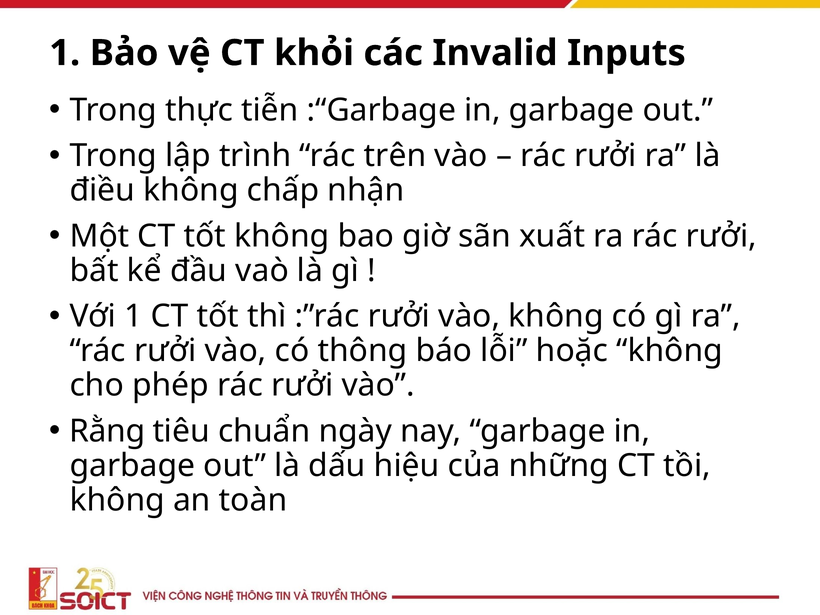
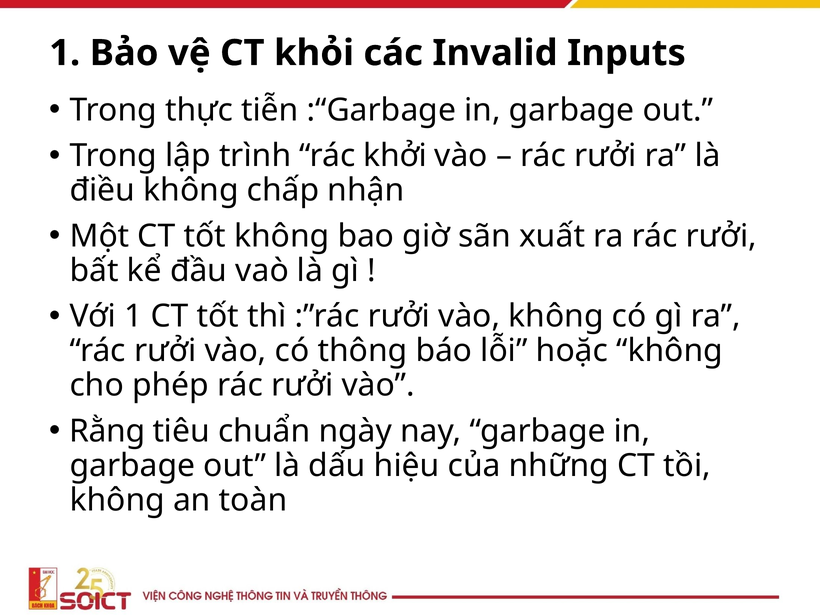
trên: trên -> khởi (395, 156)
